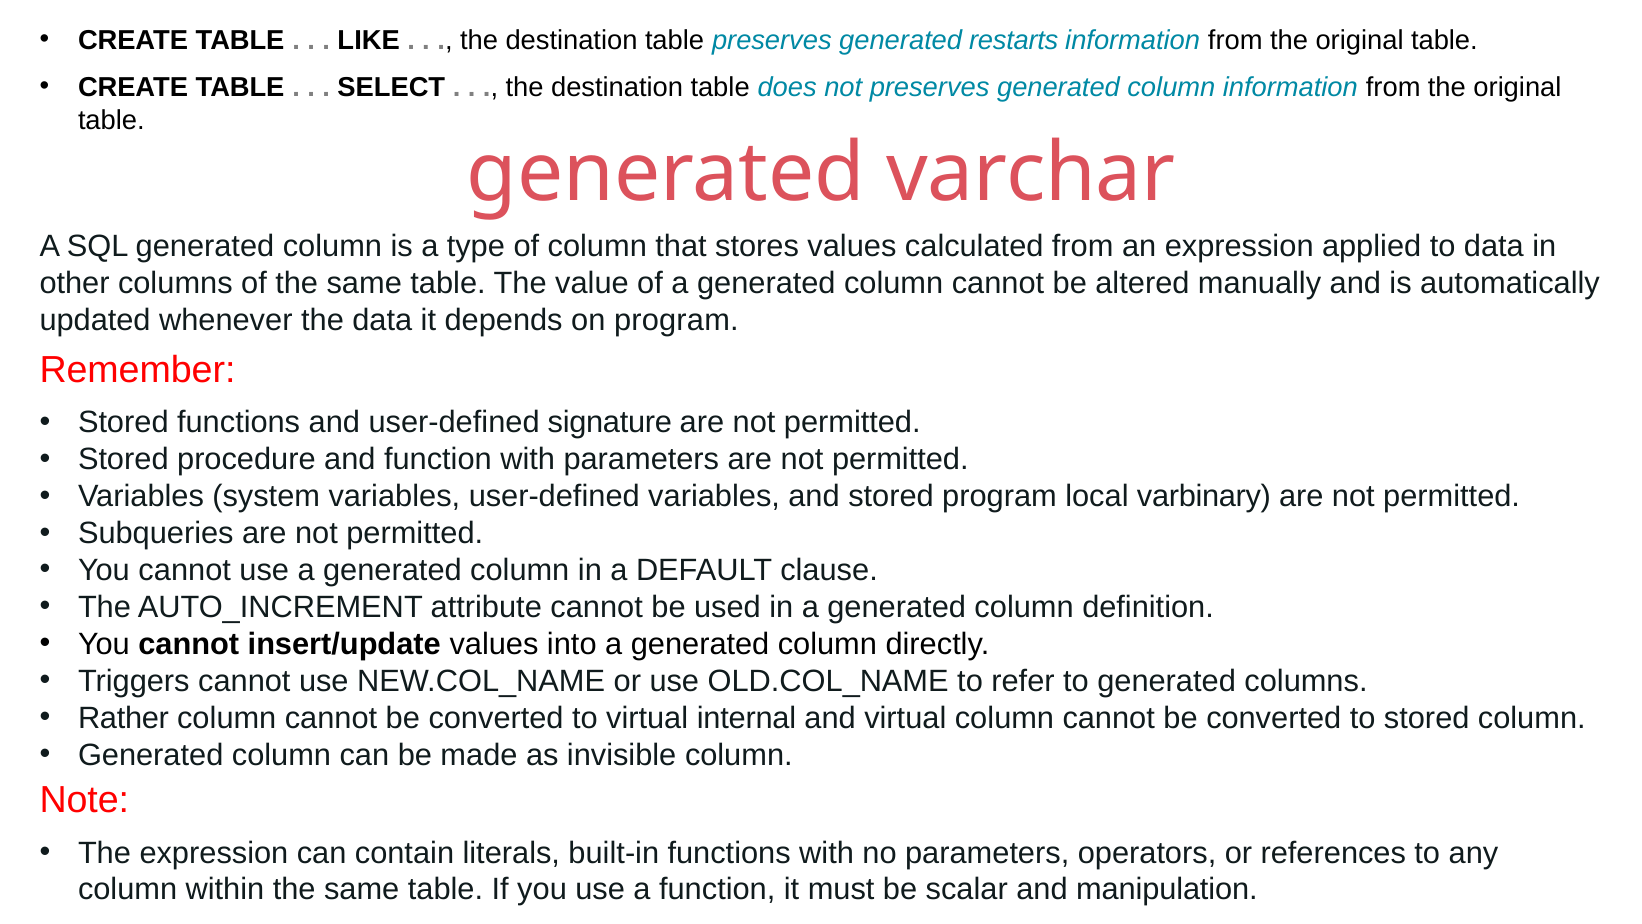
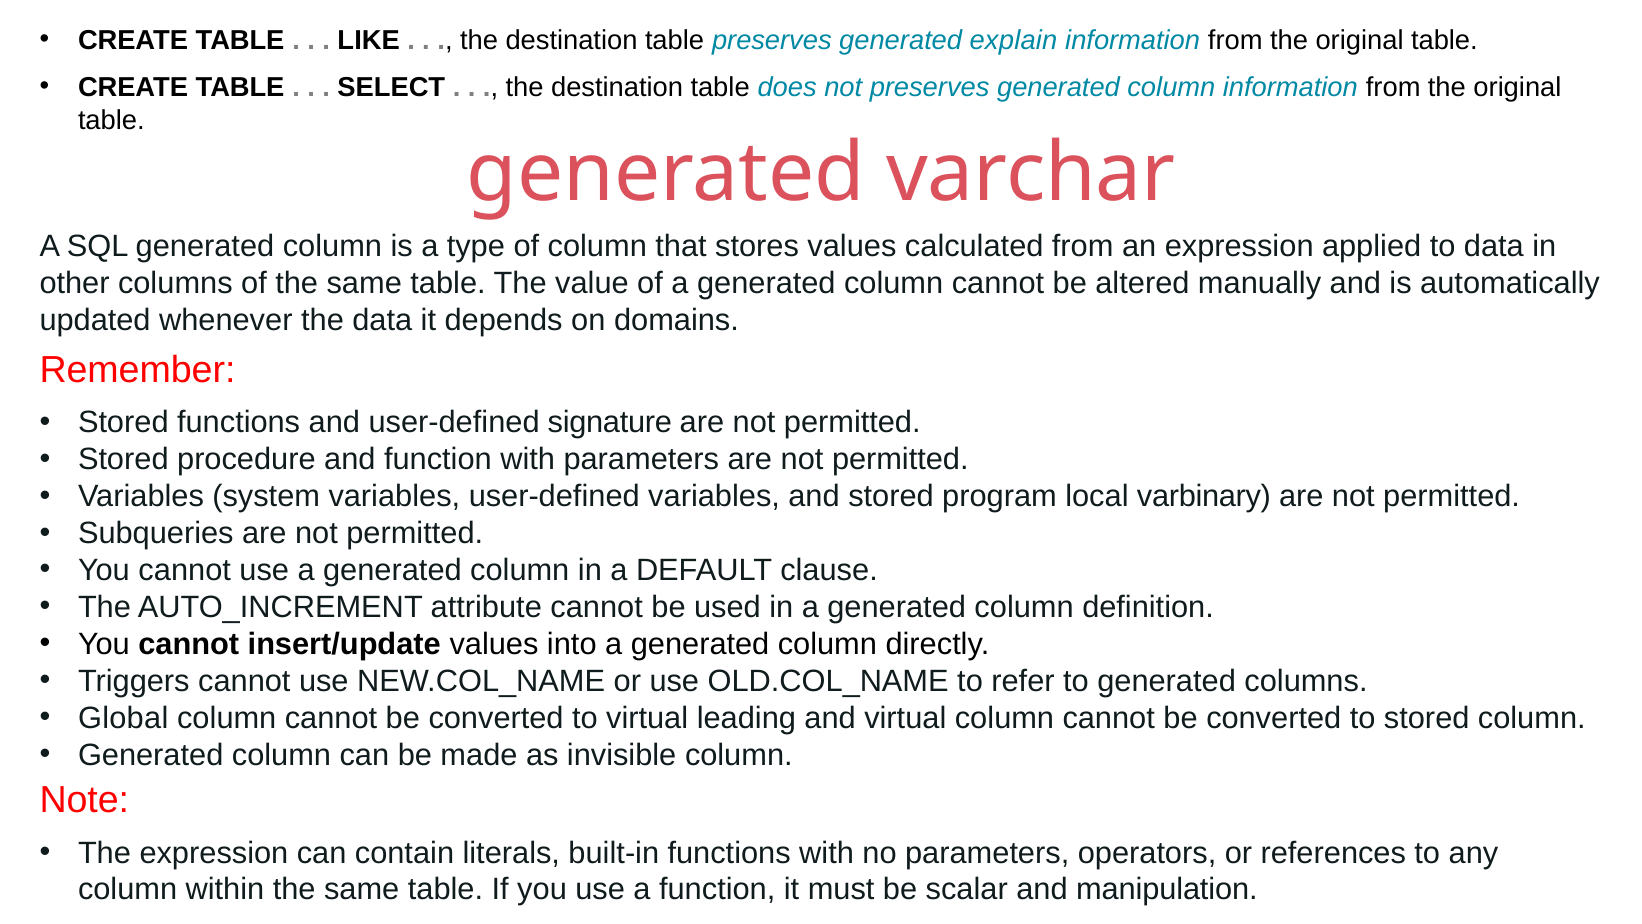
restarts: restarts -> explain (1013, 40)
on program: program -> domains (676, 320)
Rather: Rather -> Global (123, 718)
internal: internal -> leading (746, 718)
